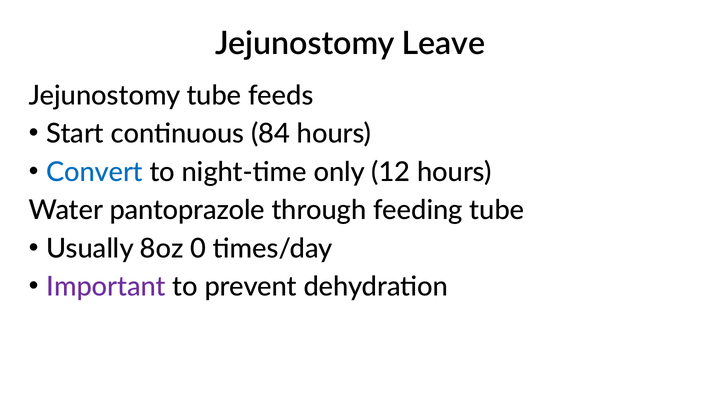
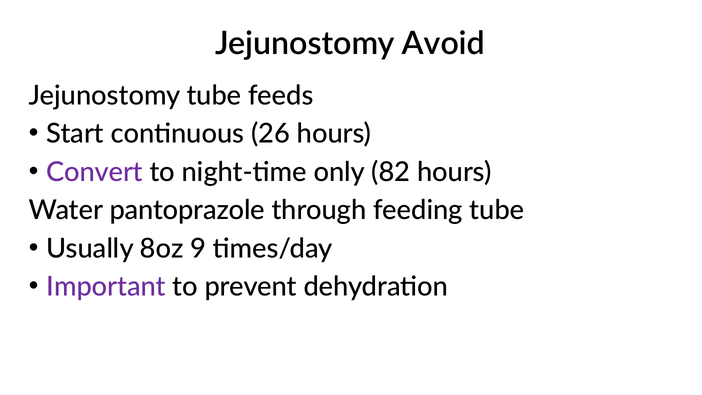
Leave: Leave -> Avoid (443, 43)
84: 84 -> 26 (271, 134)
Convert colour: blue -> purple (95, 172)
12: 12 -> 82 (391, 172)
0: 0 -> 9 (198, 249)
